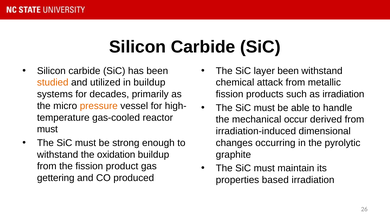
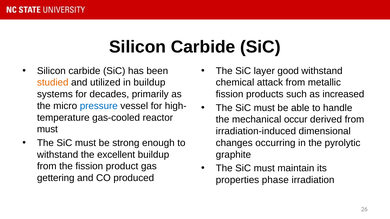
layer been: been -> good (288, 71)
as irradiation: irradiation -> increased (343, 94)
pressure colour: orange -> blue (99, 106)
oxidation: oxidation -> excellent (116, 155)
based: based -> phase (275, 180)
